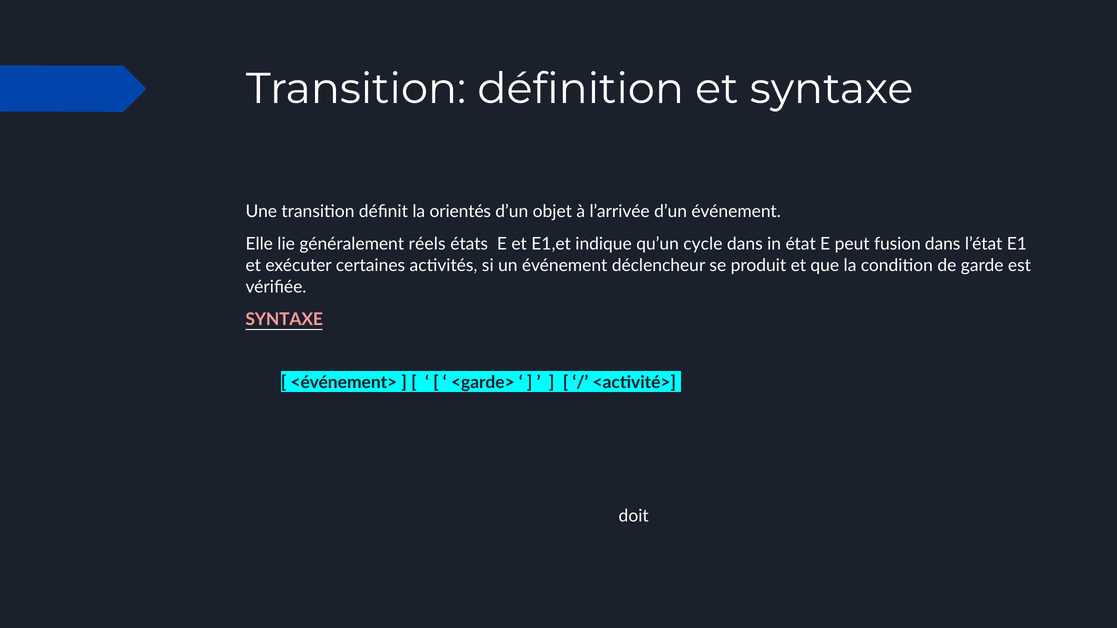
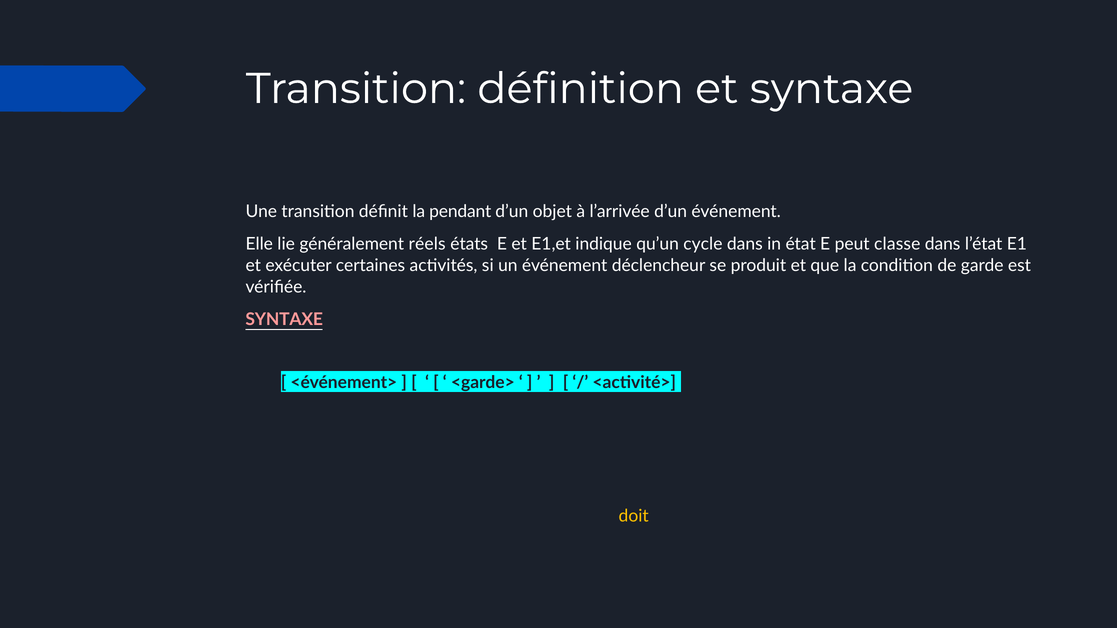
orientés: orientés -> pendant (460, 212)
fusion: fusion -> classe (897, 244)
doit colour: white -> yellow (634, 516)
